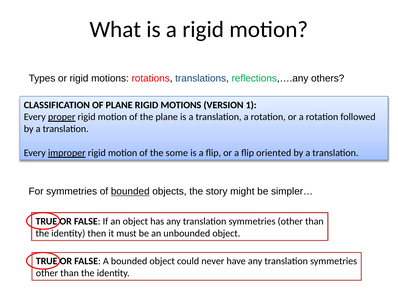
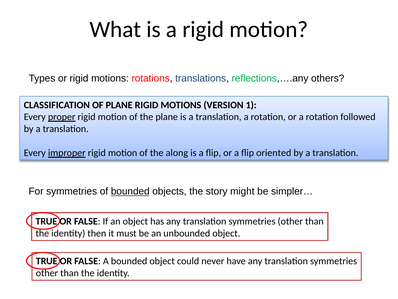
some: some -> along (177, 153)
